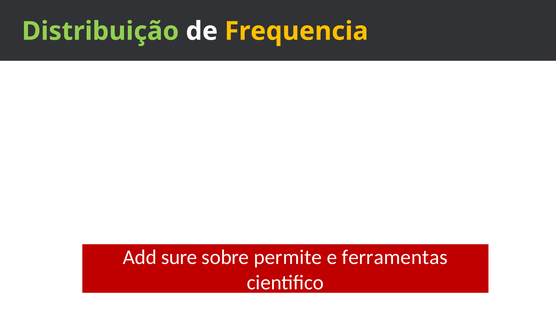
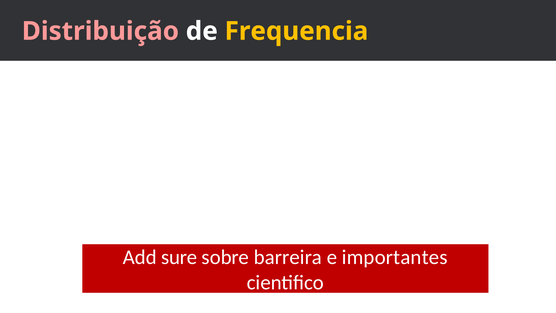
Distribuição colour: light green -> pink (100, 31)
permite: permite -> barreira (288, 257)
ferramentas: ferramentas -> importantes (395, 257)
